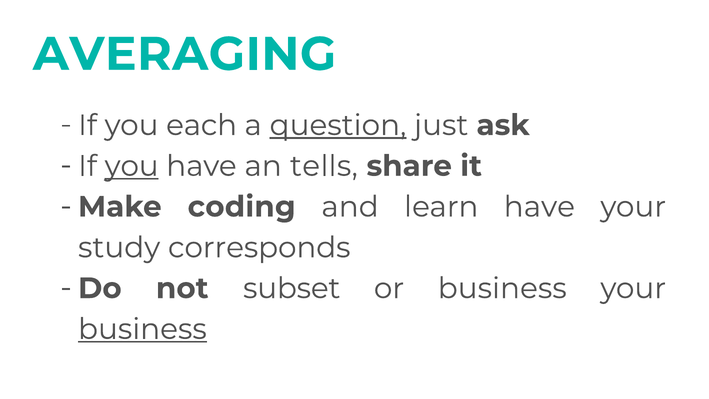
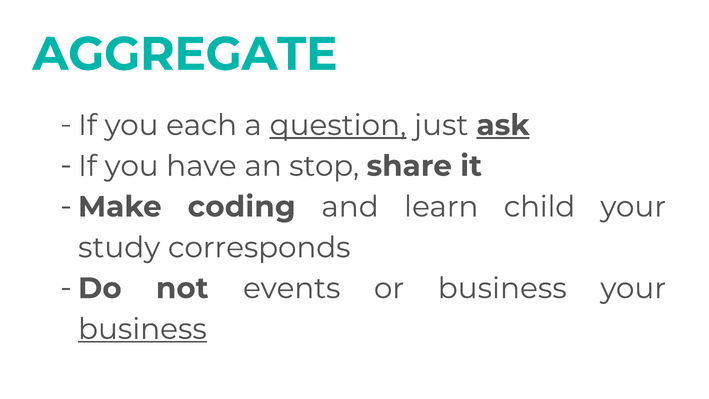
AVERAGING: AVERAGING -> AGGREGATE (185, 54)
ask underline: none -> present (503, 125)
you underline: present -> none (132, 166)
tells: tells -> stop (324, 166)
learn have: have -> child (539, 207)
subset: subset -> events (292, 288)
